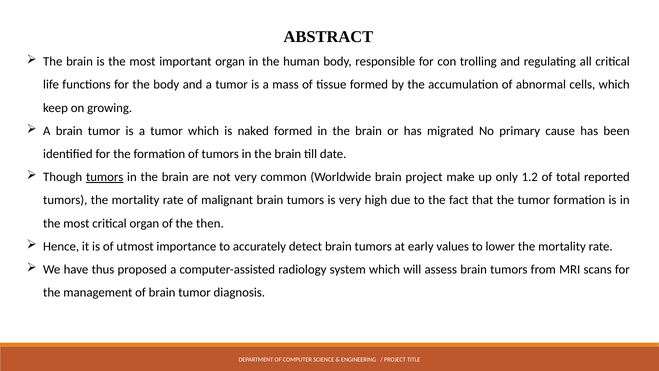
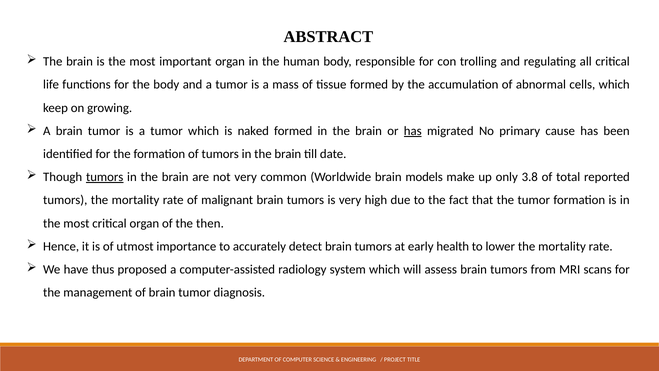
has underline: none -> present (413, 131)
brain project: project -> models (424, 177)
1.2: 1.2 -> 3.8 (530, 177)
values: values -> health (453, 246)
